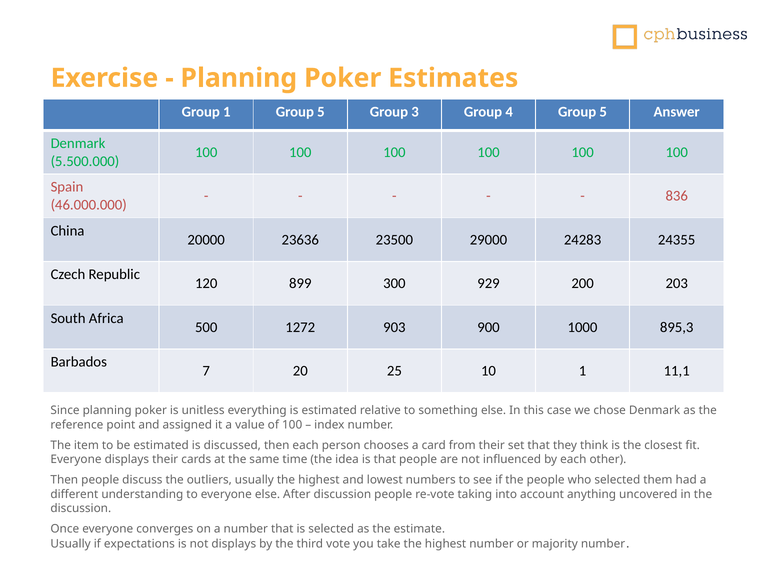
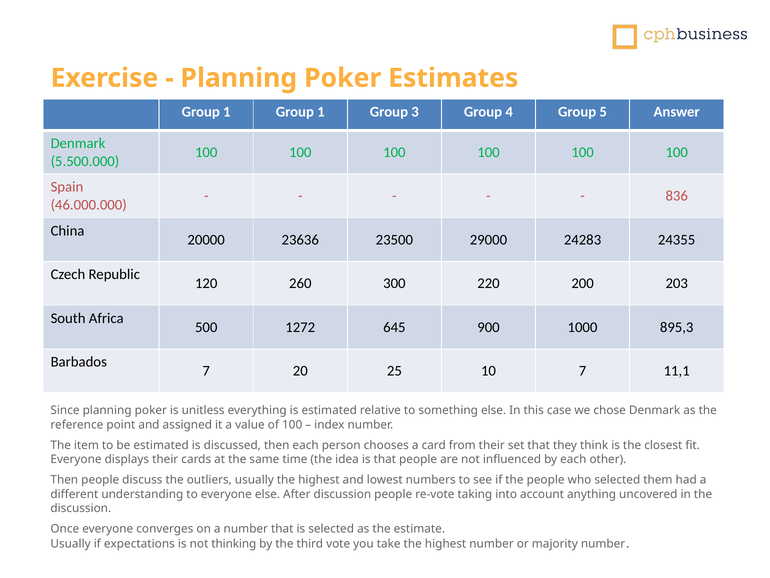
1 Group 5: 5 -> 1 (321, 112)
899: 899 -> 260 (300, 283)
929: 929 -> 220 (488, 283)
903: 903 -> 645 (394, 327)
10 1: 1 -> 7 (583, 371)
not displays: displays -> thinking (234, 544)
